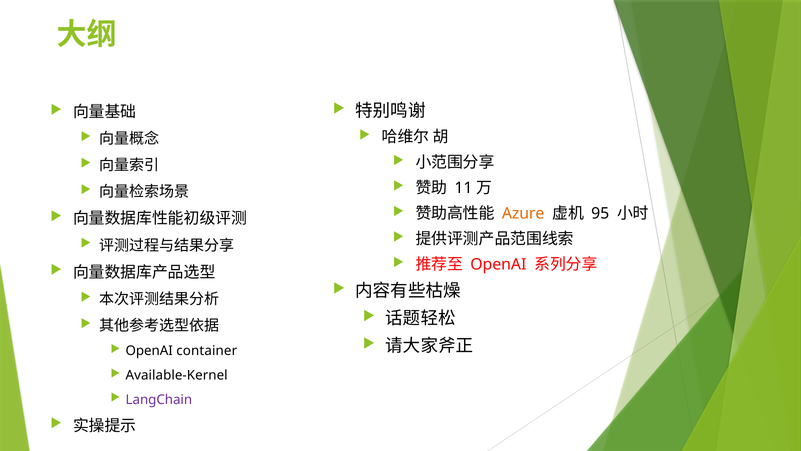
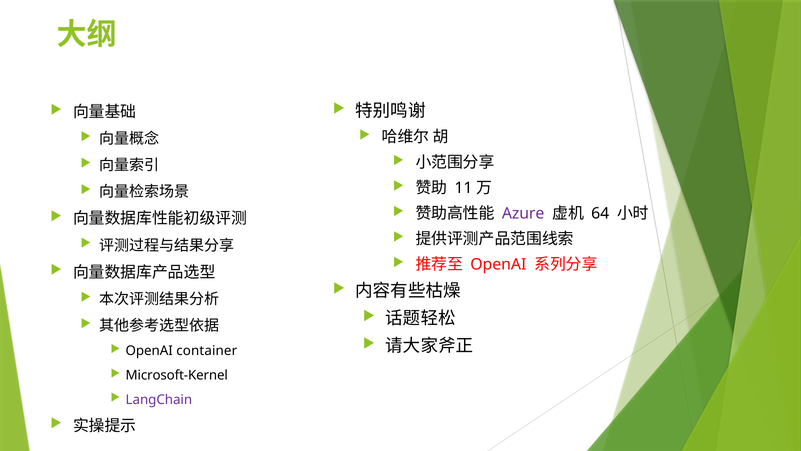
Azure colour: orange -> purple (523, 214)
95: 95 -> 64 (600, 214)
Available-Kernel: Available-Kernel -> Microsoft-Kernel (177, 375)
